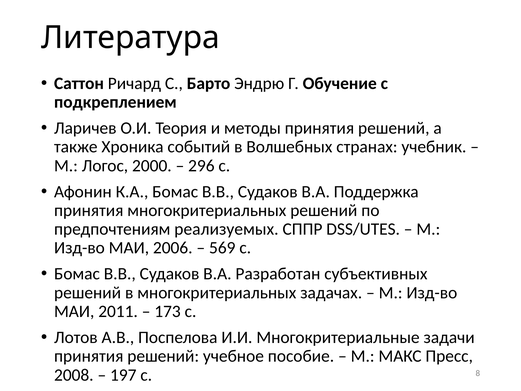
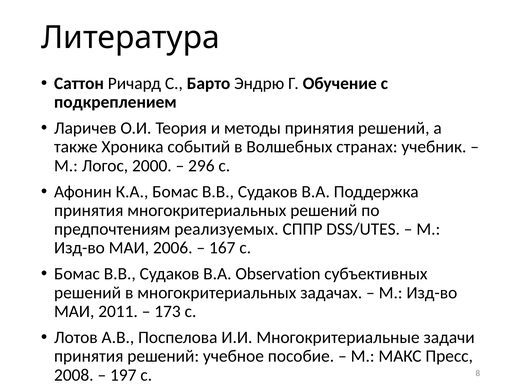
569: 569 -> 167 (222, 248)
Разработан: Разработан -> Observation (278, 274)
